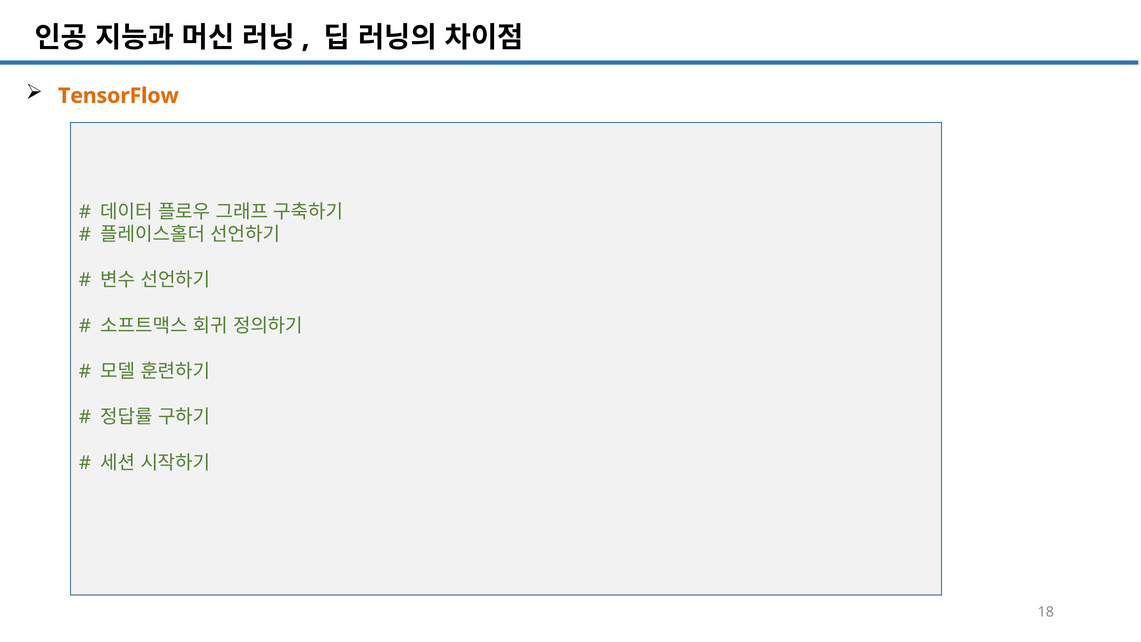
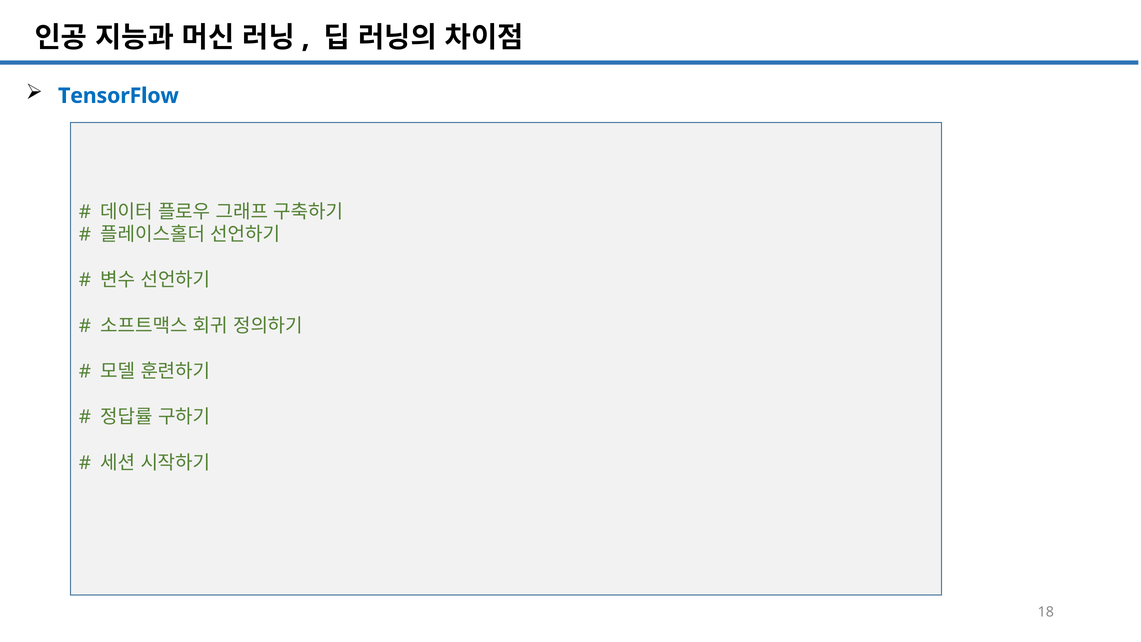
TensorFlow colour: orange -> blue (118, 96)
